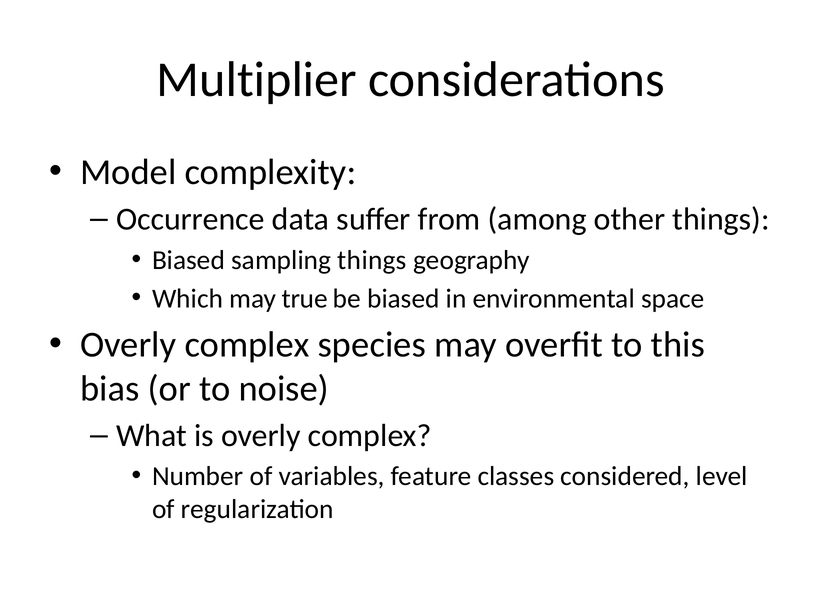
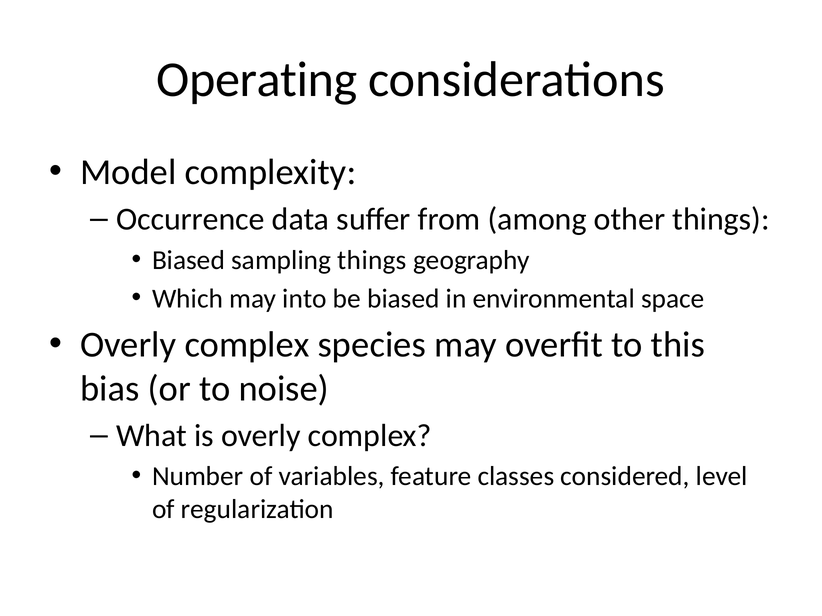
Multiplier: Multiplier -> Operating (257, 80)
true: true -> into (305, 299)
